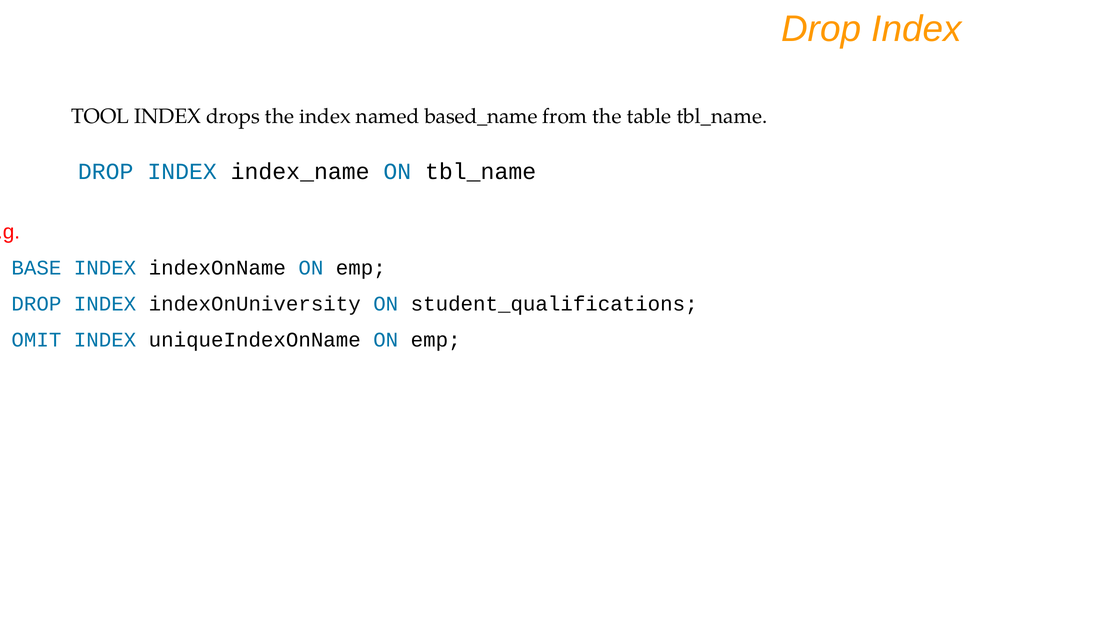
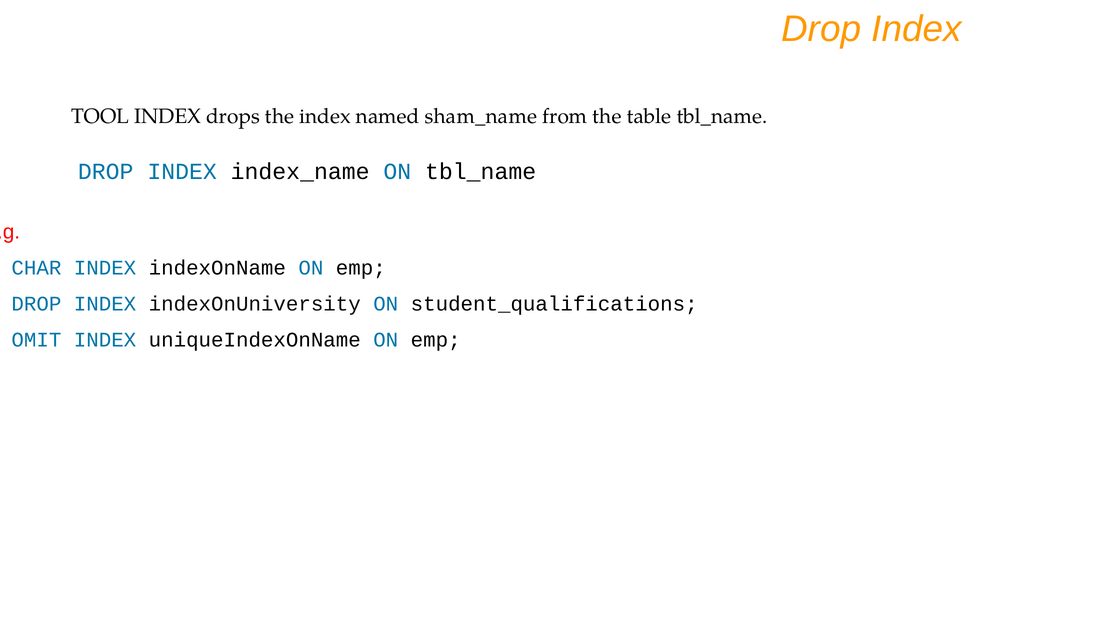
based_name: based_name -> sham_name (481, 116)
BASE: BASE -> CHAR (36, 268)
